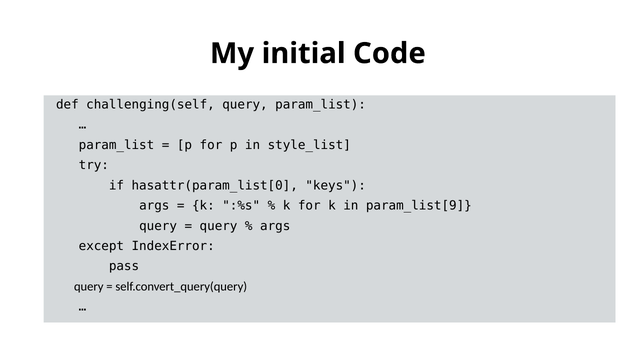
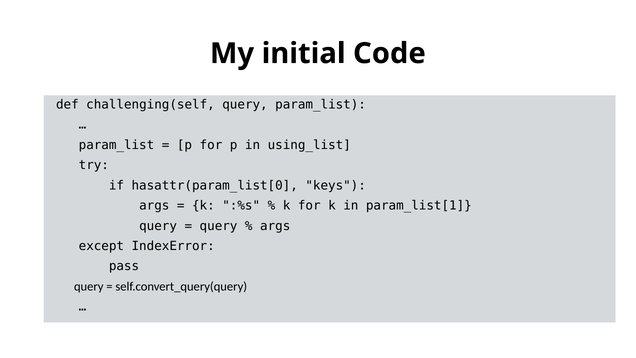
style_list: style_list -> using_list (309, 145)
param_list[9: param_list[9 -> param_list[1 (419, 205)
